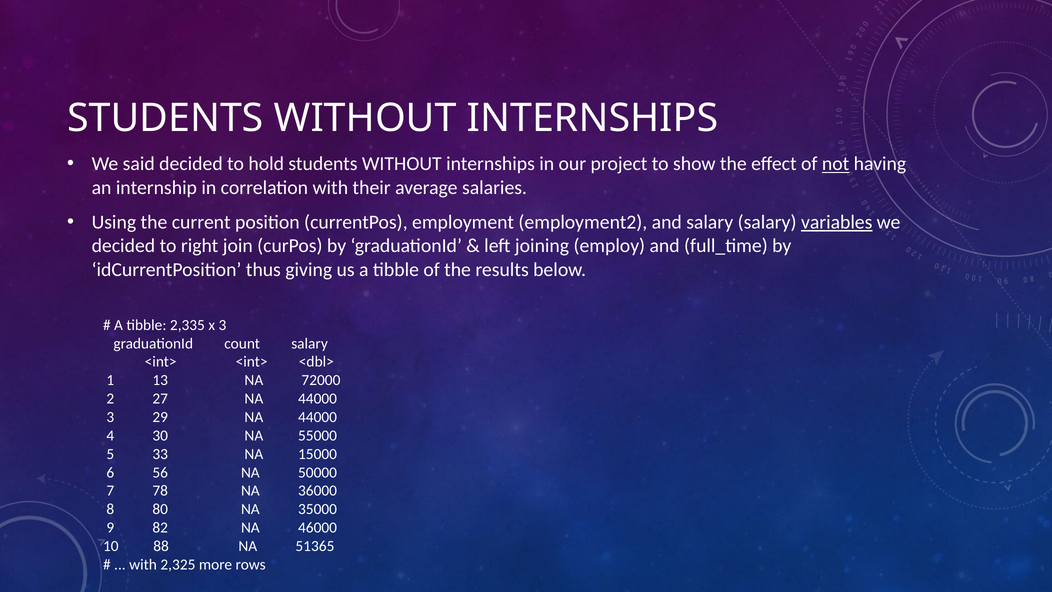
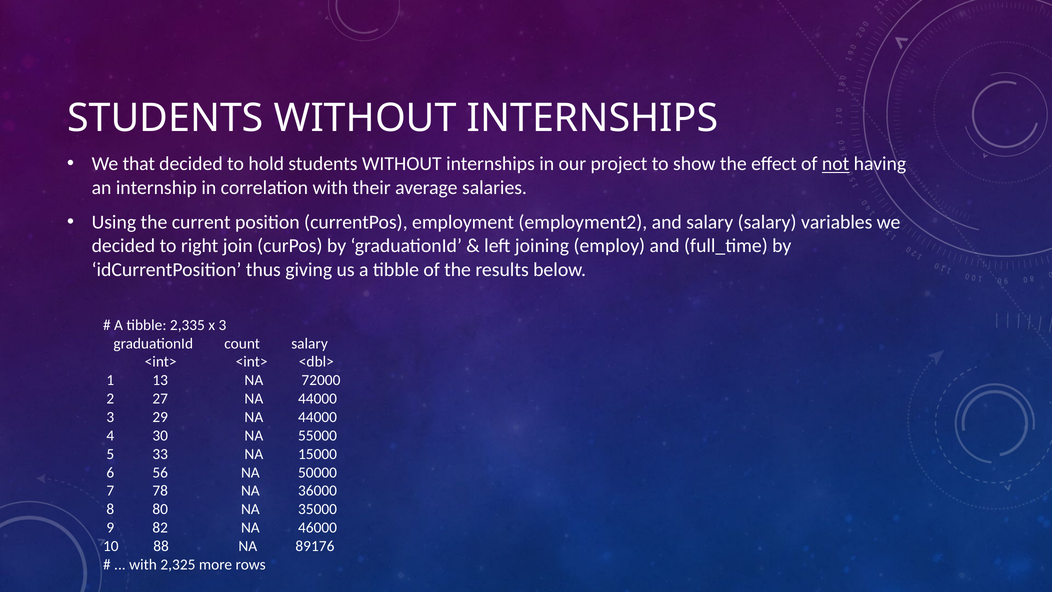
said: said -> that (139, 164)
variables underline: present -> none (837, 222)
51365: 51365 -> 89176 (315, 546)
